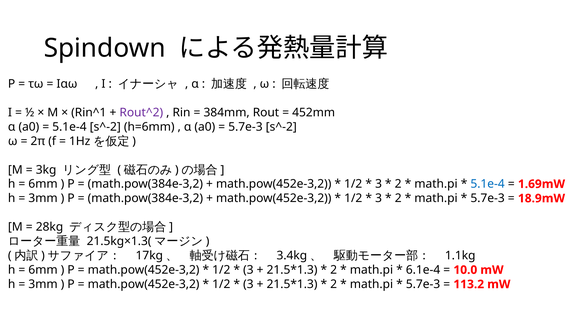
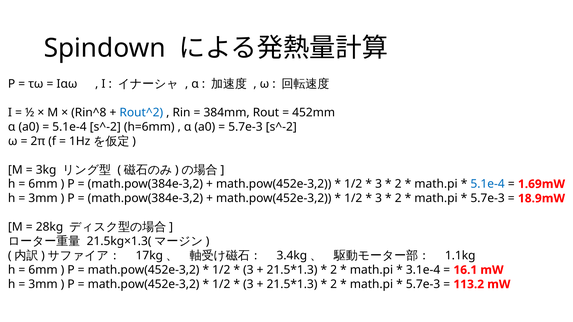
Rin^1: Rin^1 -> Rin^8 (89, 113)
Rout^2 colour: purple -> blue (141, 113)
6.1e-4: 6.1e-4 -> 3.1e-4 (423, 270)
10.0: 10.0 -> 16.1 (465, 270)
